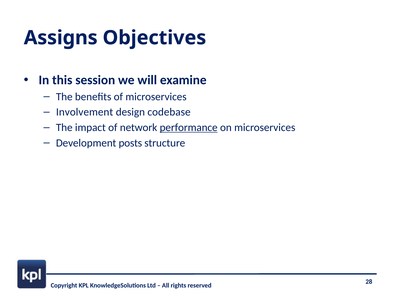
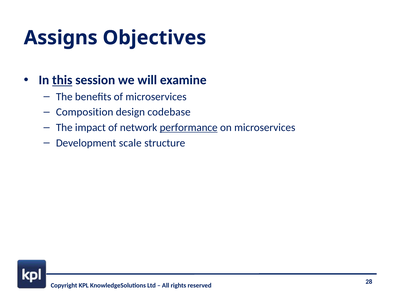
this underline: none -> present (62, 80)
Involvement: Involvement -> Composition (85, 112)
posts: posts -> scale (130, 143)
